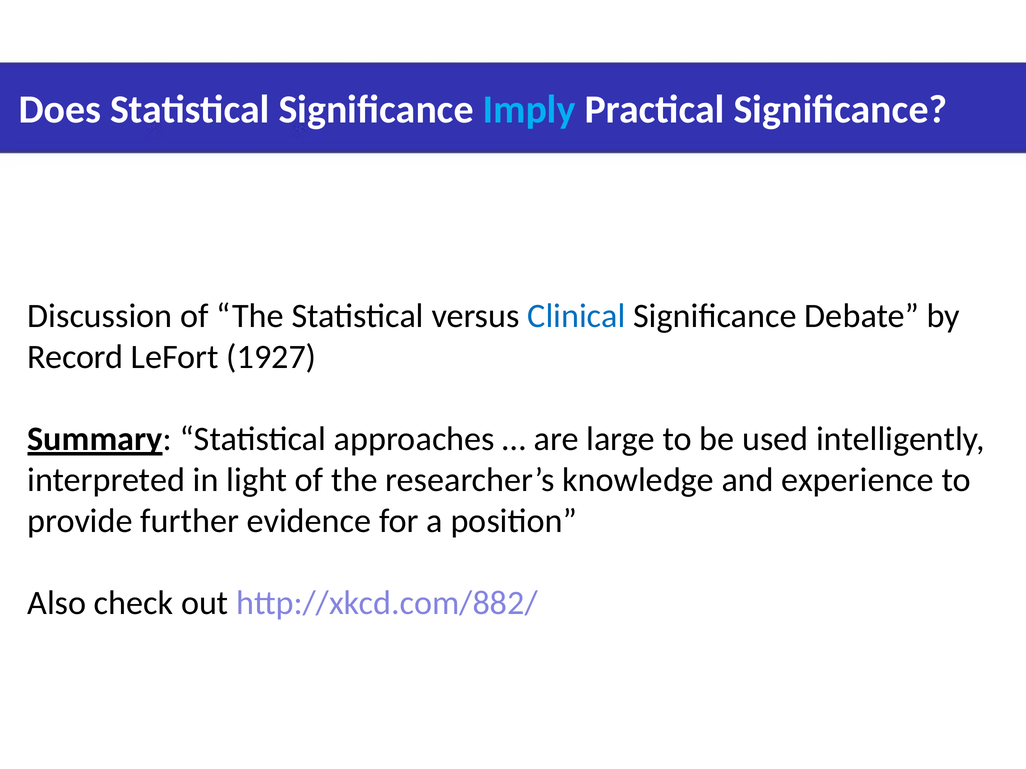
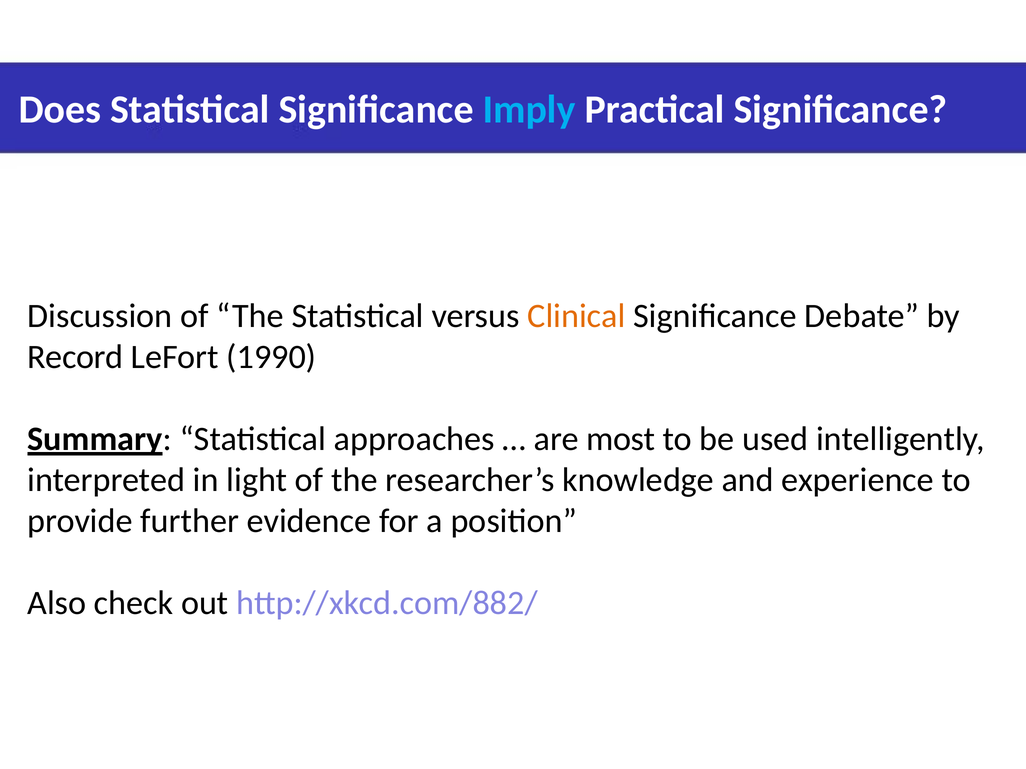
Clinical colour: blue -> orange (577, 316)
1927: 1927 -> 1990 (271, 357)
large: large -> most (621, 439)
